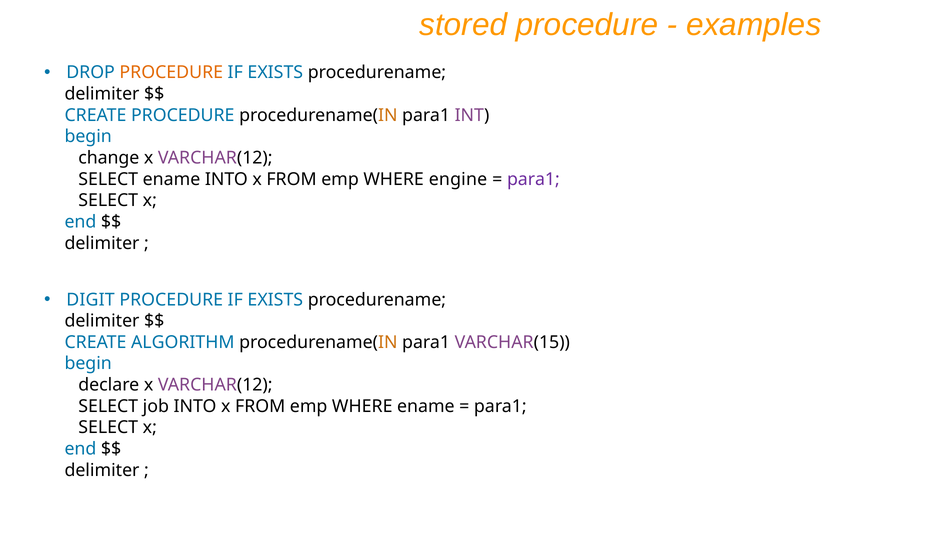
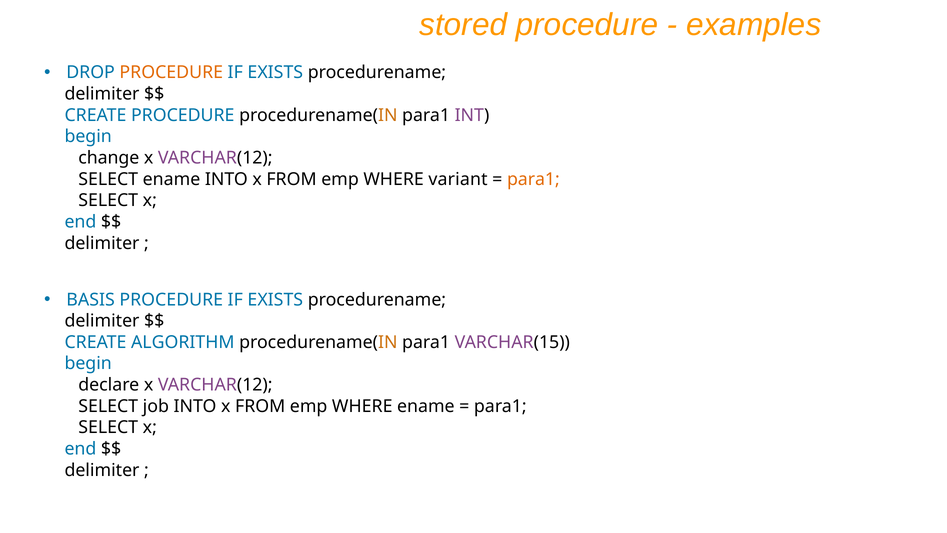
engine: engine -> variant (458, 179)
para1 colour: purple -> orange (533, 179)
DIGIT: DIGIT -> BASIS (91, 299)
